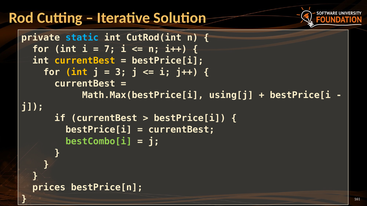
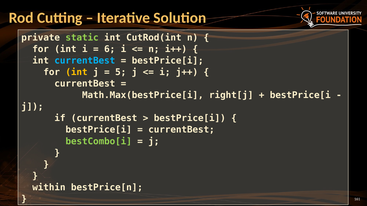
static colour: light blue -> light green (82, 38)
7: 7 -> 6 (110, 49)
currentBest colour: yellow -> light blue (85, 61)
3: 3 -> 5 (121, 72)
using[j: using[j -> right[j (231, 95)
prices: prices -> within (49, 188)
